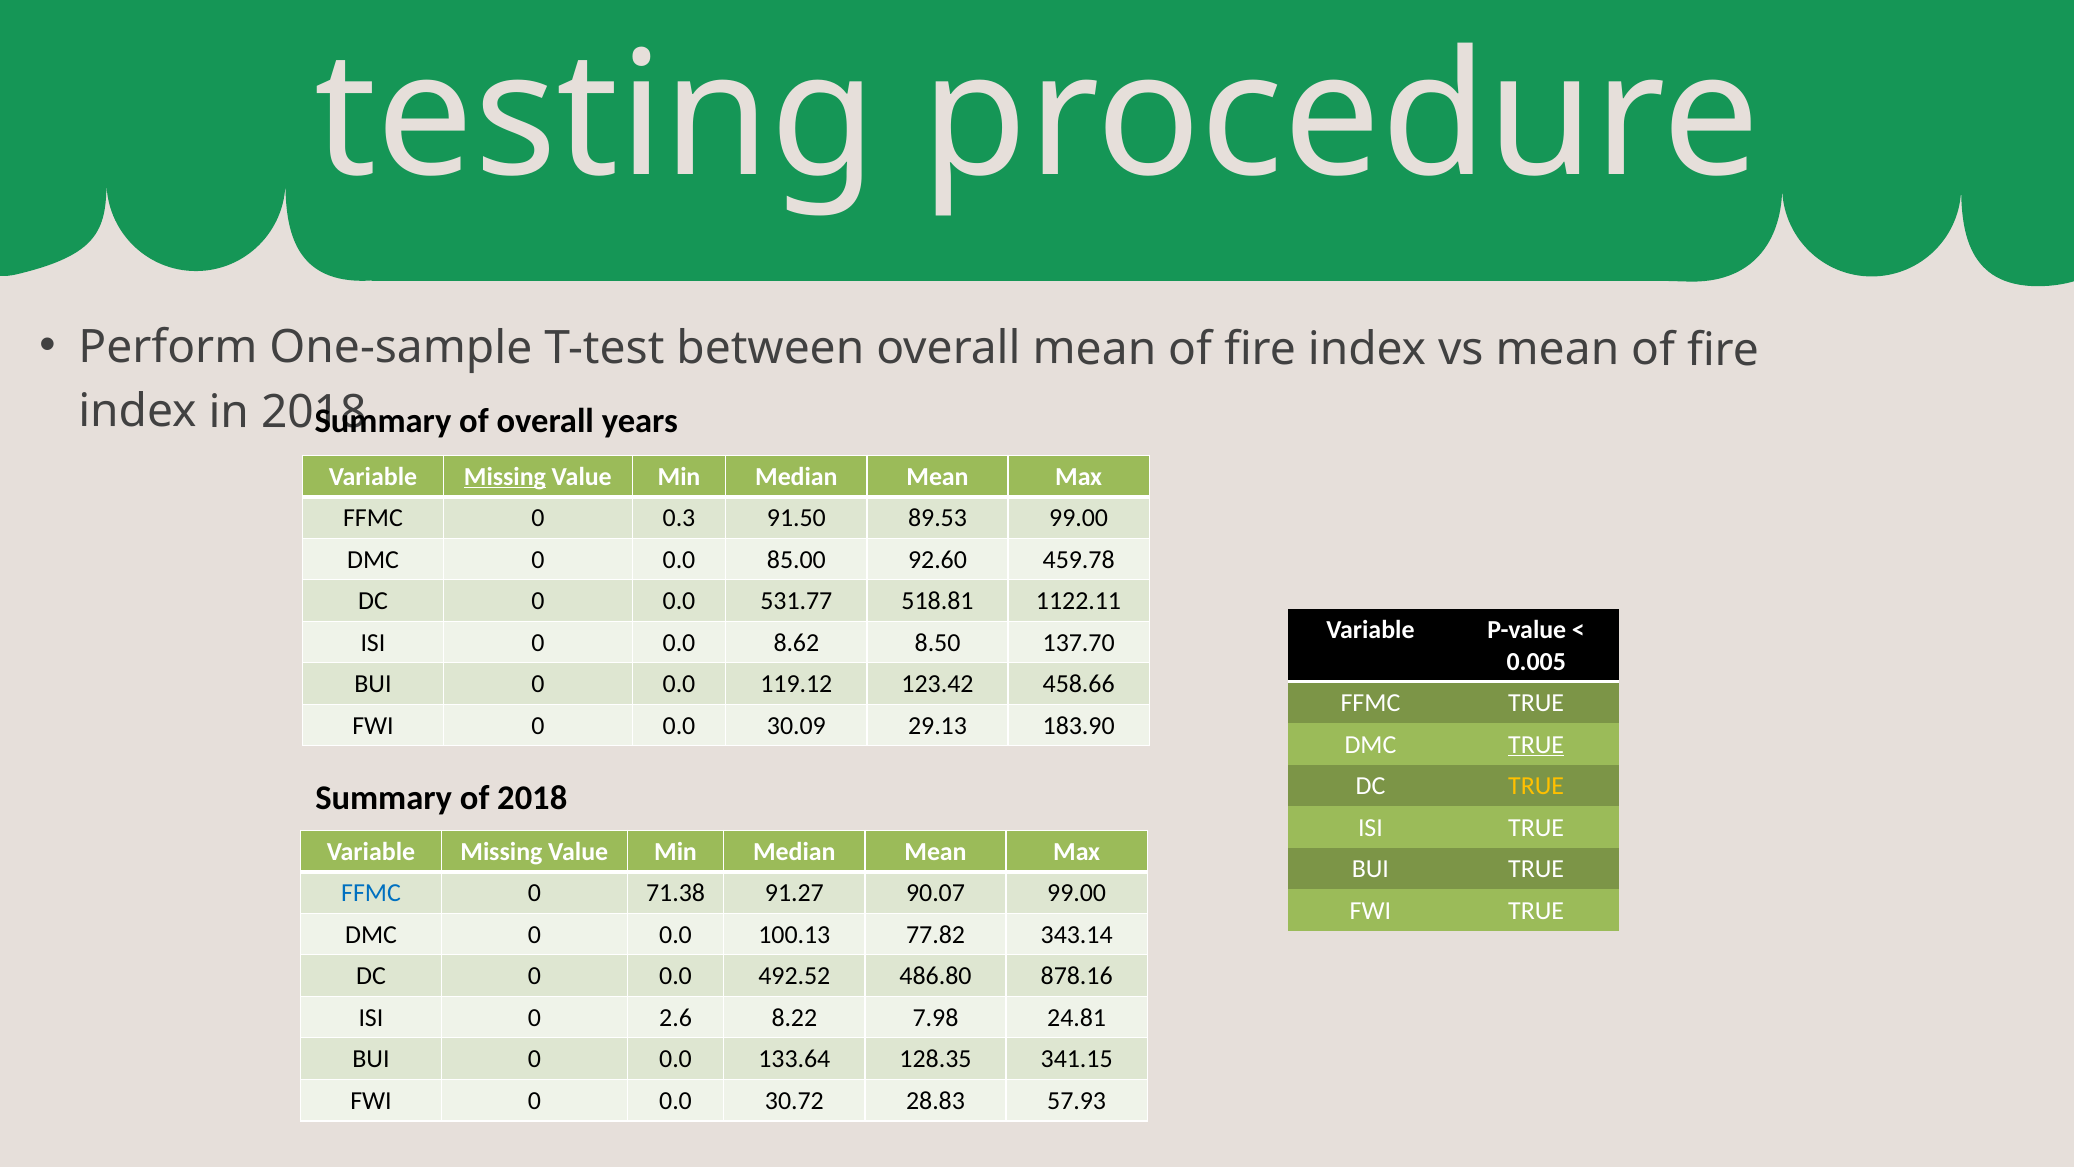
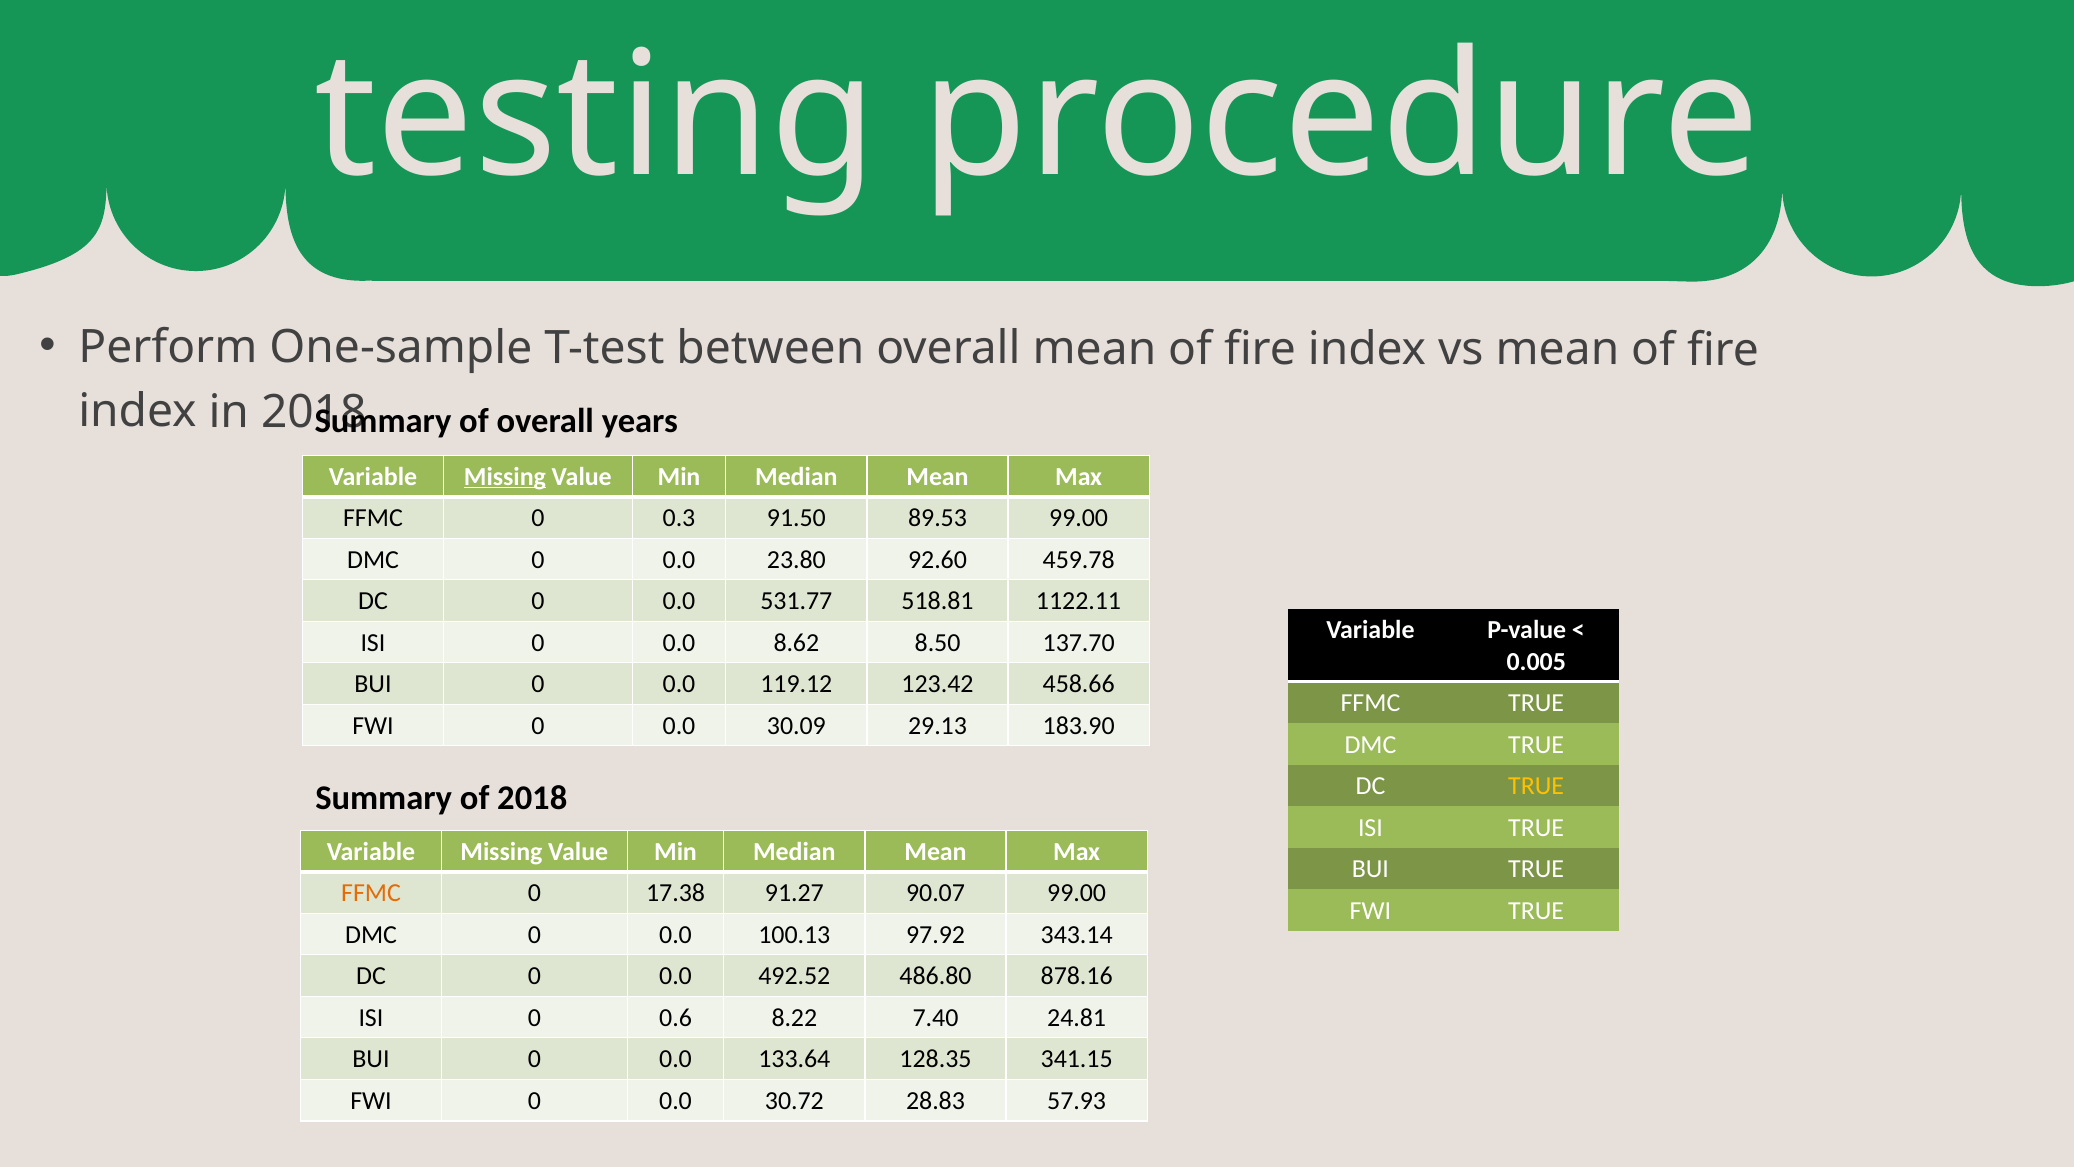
85.00: 85.00 -> 23.80 (796, 559)
TRUE underline: present -> none (1536, 744)
FFMC colour: blue -> orange (371, 893)
71.38: 71.38 -> 17.38 (676, 893)
77.82: 77.82 -> 97.92 (936, 934)
2.6: 2.6 -> 0.6 (676, 1017)
7.98: 7.98 -> 7.40 (936, 1017)
